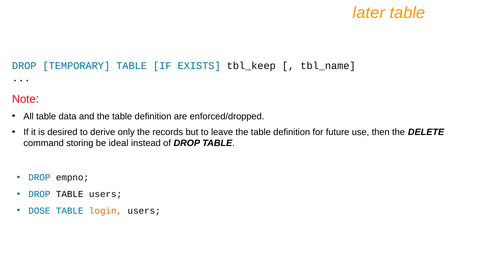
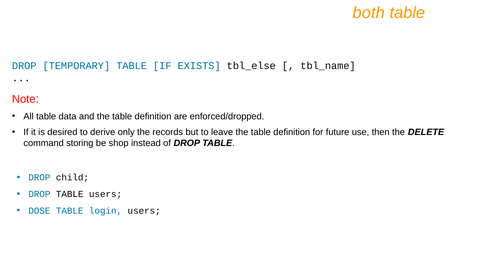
later: later -> both (369, 13)
tbl_keep: tbl_keep -> tbl_else (251, 66)
ideal: ideal -> shop (119, 143)
empno: empno -> child (72, 177)
login colour: orange -> blue (106, 210)
